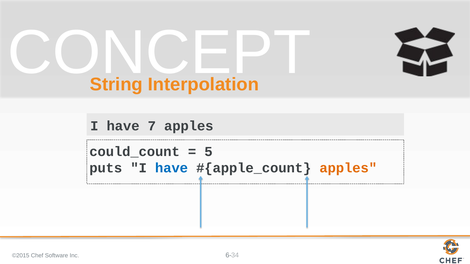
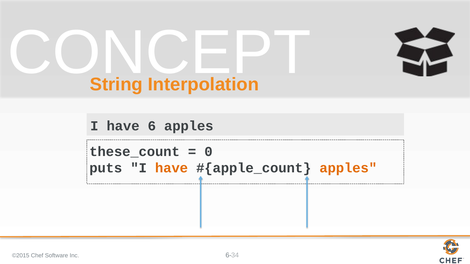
7: 7 -> 6 (152, 126)
could_count: could_count -> these_count (135, 152)
5: 5 -> 0 (208, 152)
have colour: blue -> orange (172, 168)
